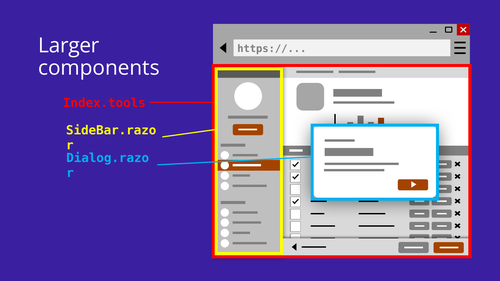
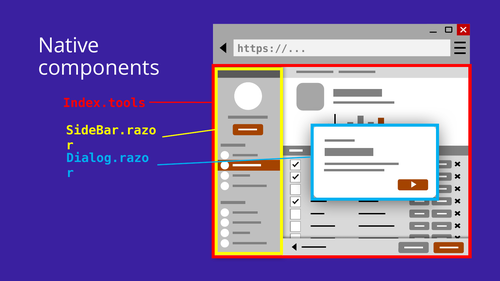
Larger: Larger -> Native (69, 46)
